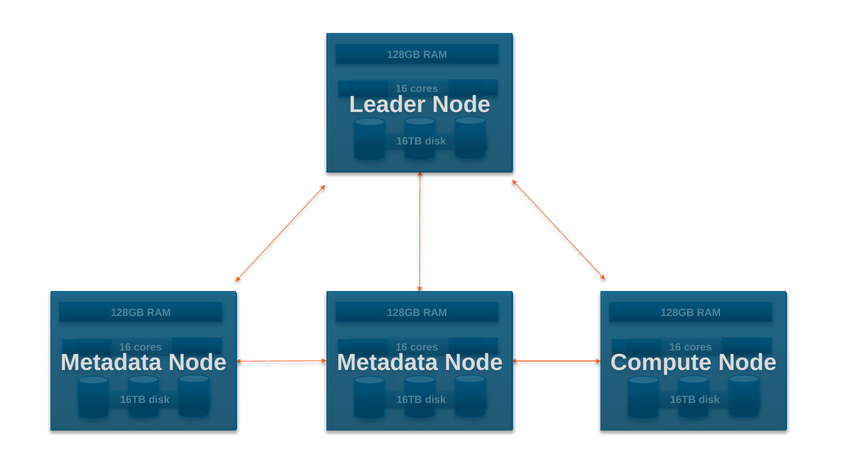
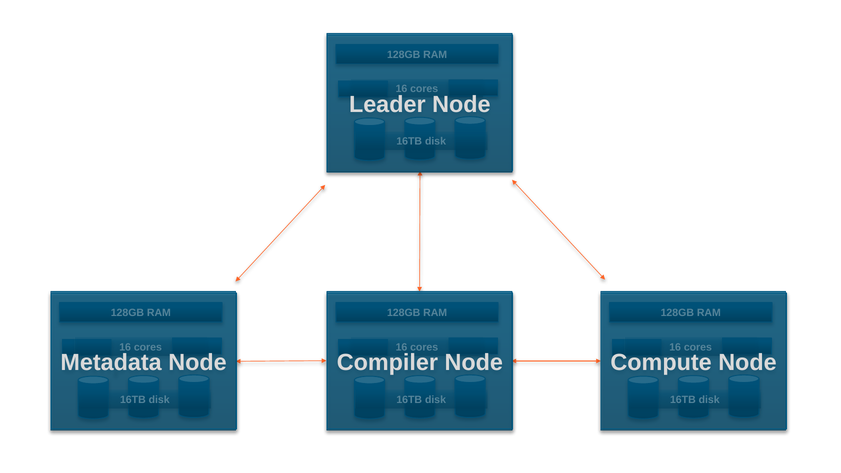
Metadata: Metadata -> Compiler (387, 363)
